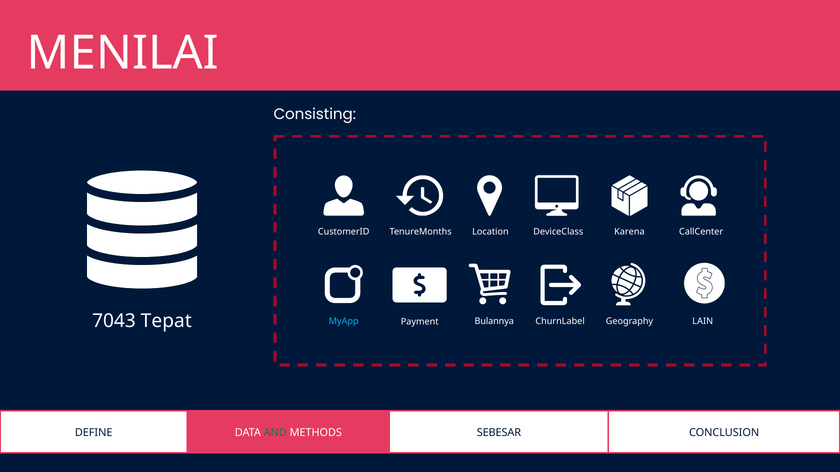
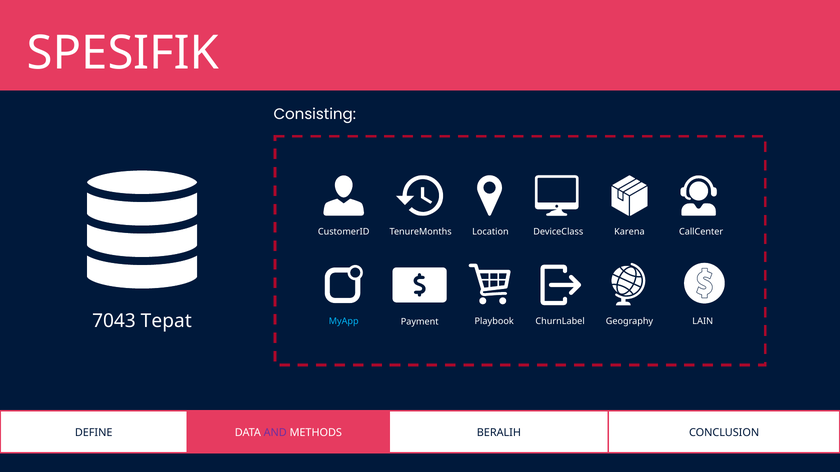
MENILAI: MENILAI -> SPESIFIK (123, 53)
Bulannya: Bulannya -> Playbook (494, 322)
AND colour: green -> purple (275, 433)
SEBESAR: SEBESAR -> BERALIH (499, 433)
